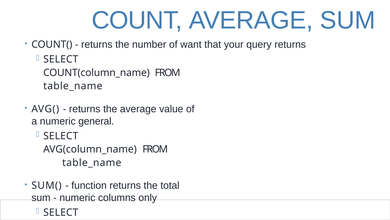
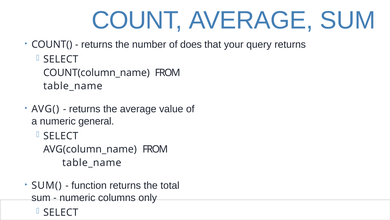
want: want -> does (191, 44)
